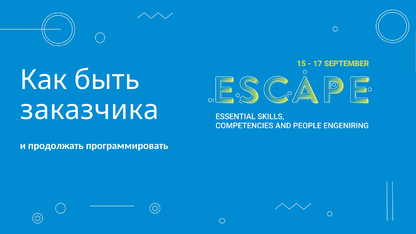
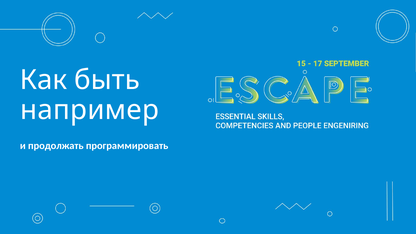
заказчика: заказчика -> например (90, 110)
